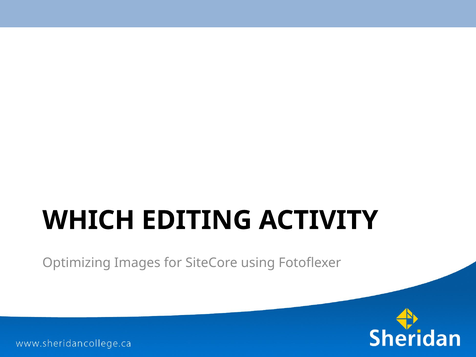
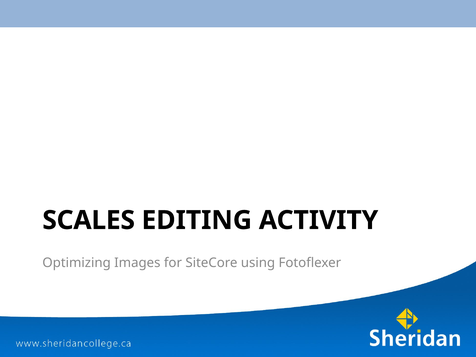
WHICH: WHICH -> SCALES (89, 220)
